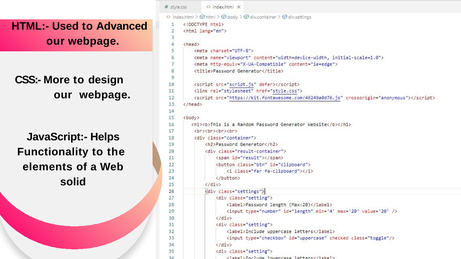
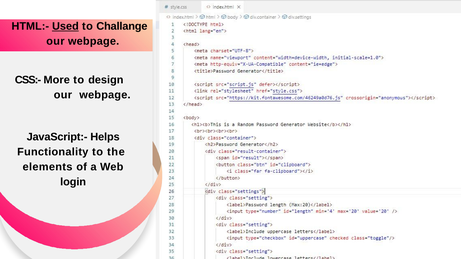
Used underline: none -> present (65, 26)
Advanced: Advanced -> Challange (122, 26)
solid: solid -> login (73, 182)
